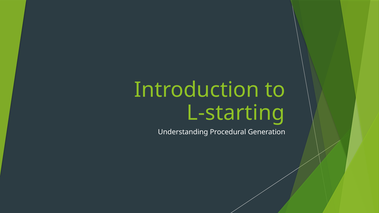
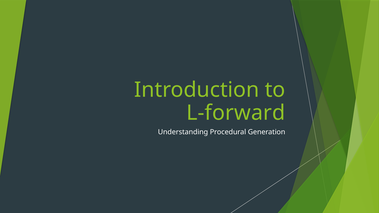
L-starting: L-starting -> L-forward (236, 113)
